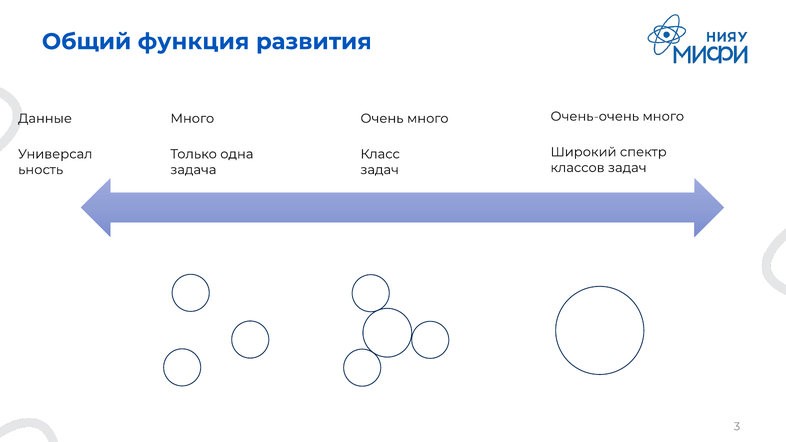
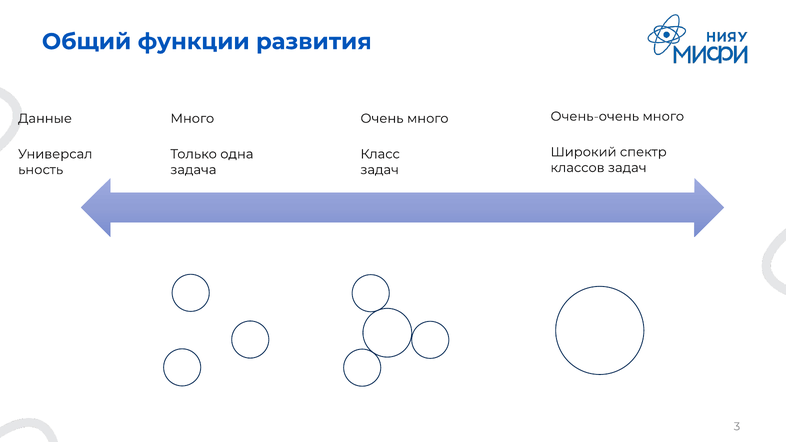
функция: функция -> функции (194, 42)
